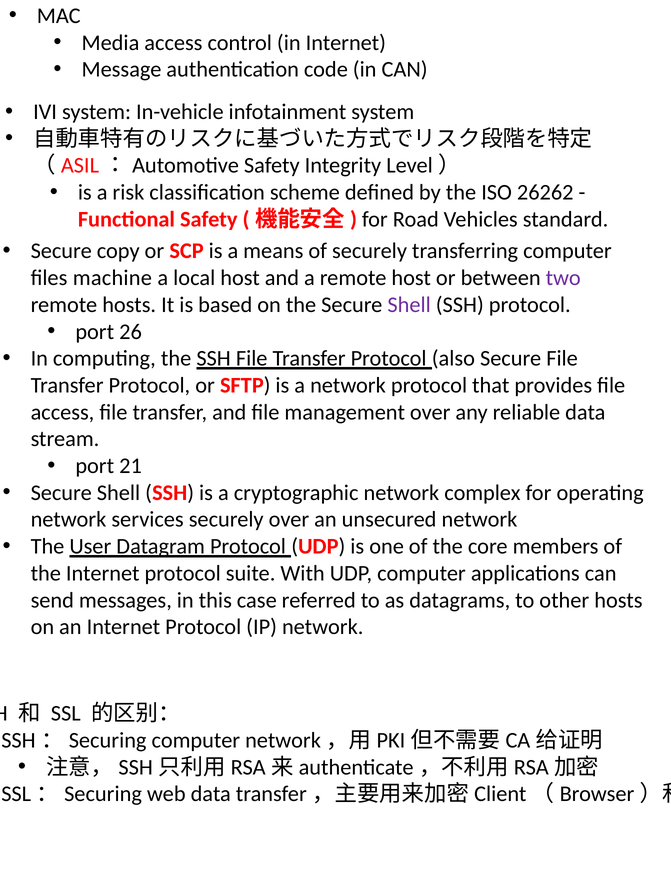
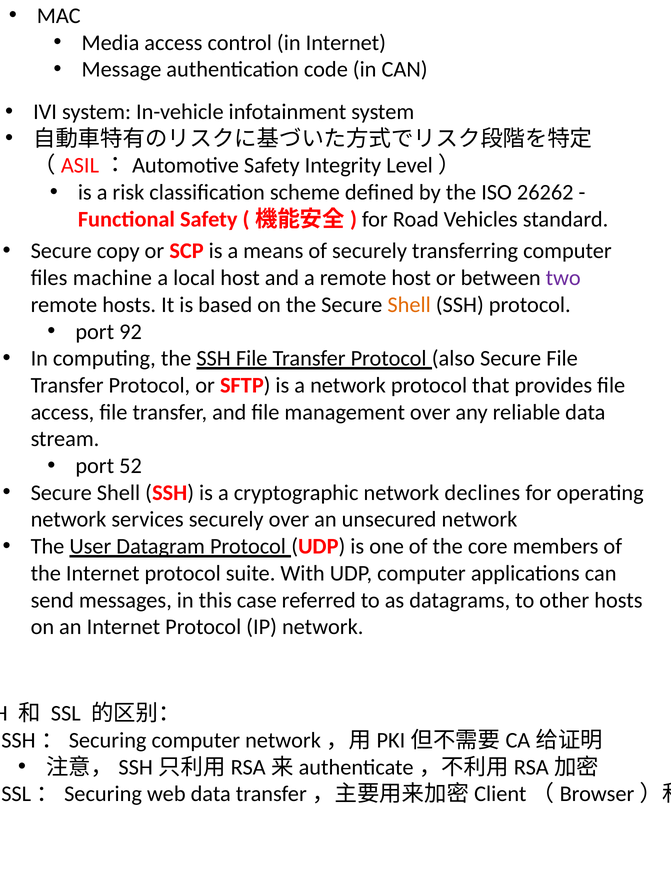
Shell colour: purple -> orange (409, 305)
26: 26 -> 92 (131, 332)
21: 21 -> 52 (131, 466)
complex: complex -> declines (482, 493)
